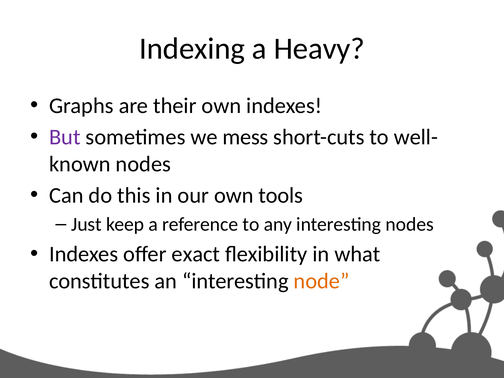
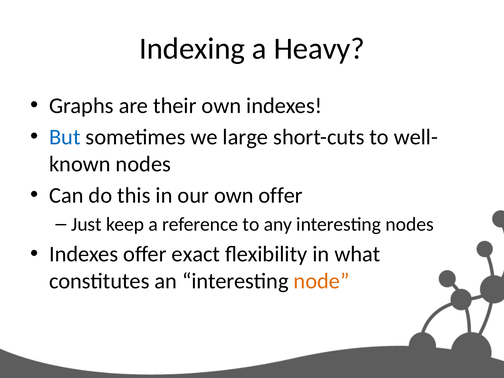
But colour: purple -> blue (65, 137)
mess: mess -> large (245, 137)
own tools: tools -> offer (281, 195)
